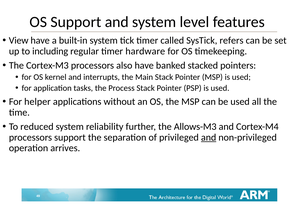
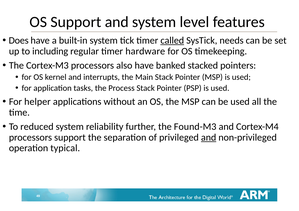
View: View -> Does (19, 40)
called underline: none -> present (172, 40)
refers: refers -> needs (232, 40)
Allows-M3: Allows-M3 -> Found-M3 (195, 127)
arrives: arrives -> typical (65, 148)
